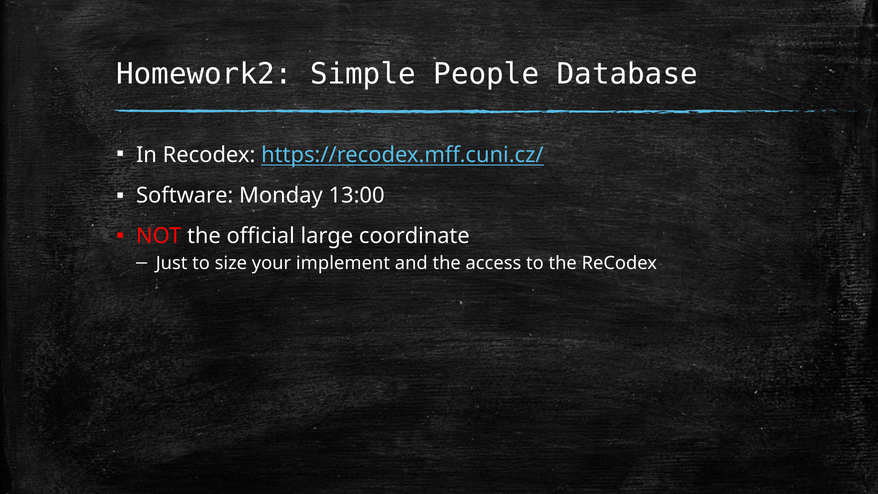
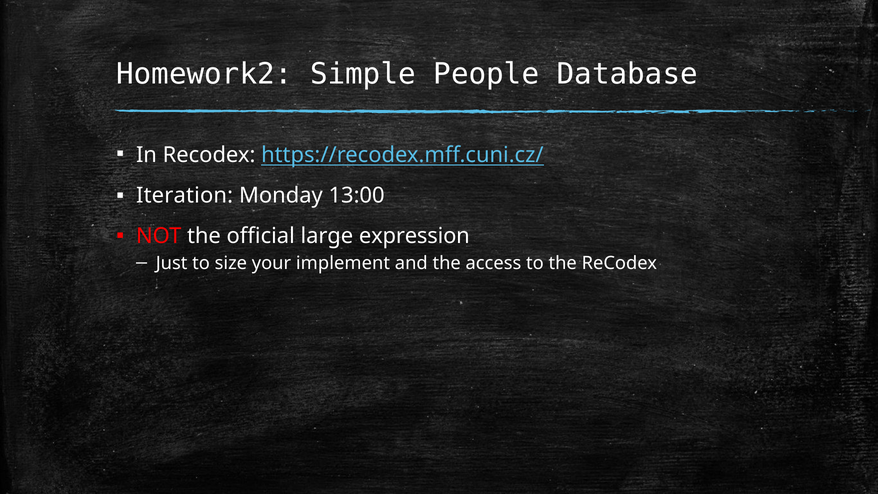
Software: Software -> Iteration (185, 196)
coordinate: coordinate -> expression (414, 236)
